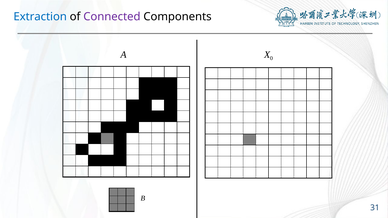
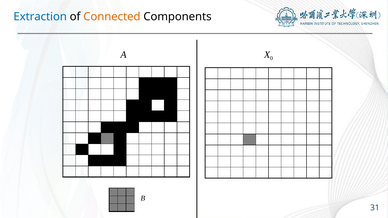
Connected colour: purple -> orange (112, 17)
